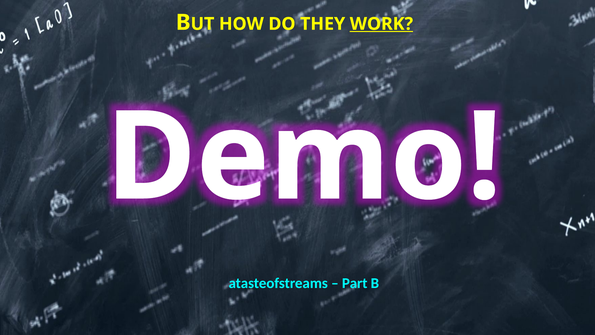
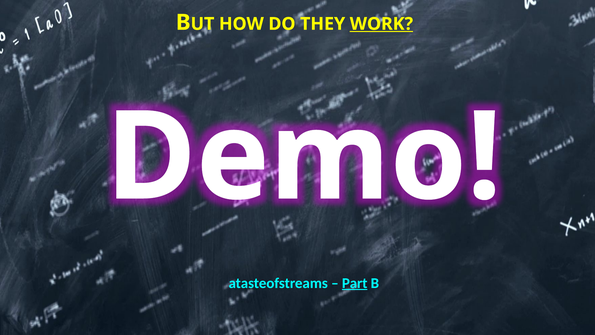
Part underline: none -> present (355, 283)
